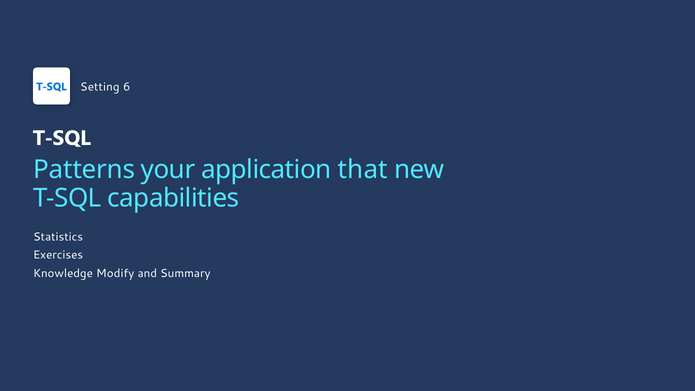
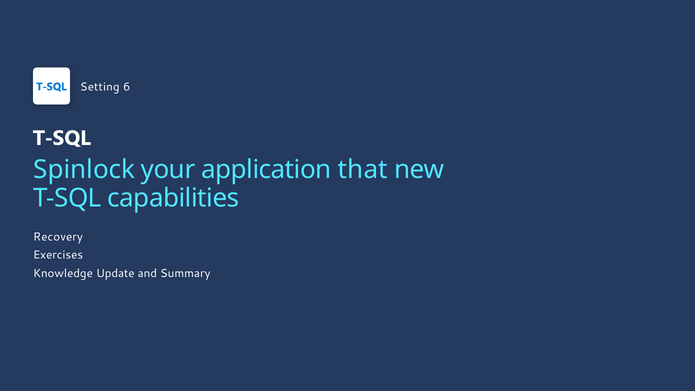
Patterns: Patterns -> Spinlock (84, 170)
Statistics: Statistics -> Recovery (58, 237)
Modify: Modify -> Update (115, 273)
